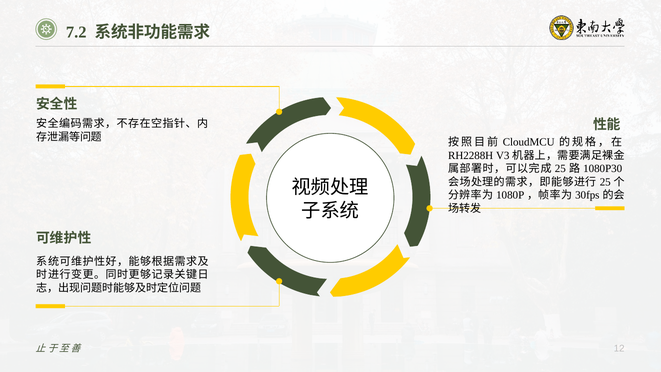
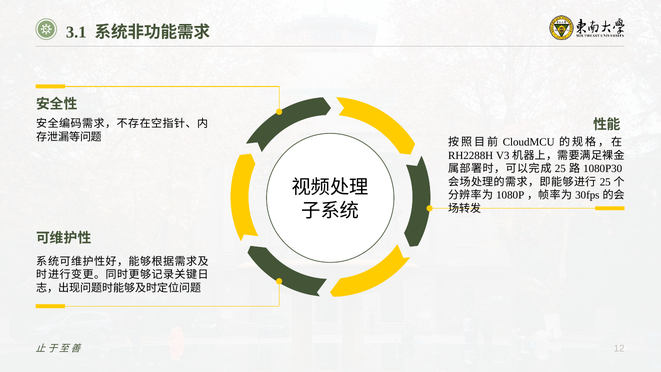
7.2: 7.2 -> 3.1 (76, 32)
